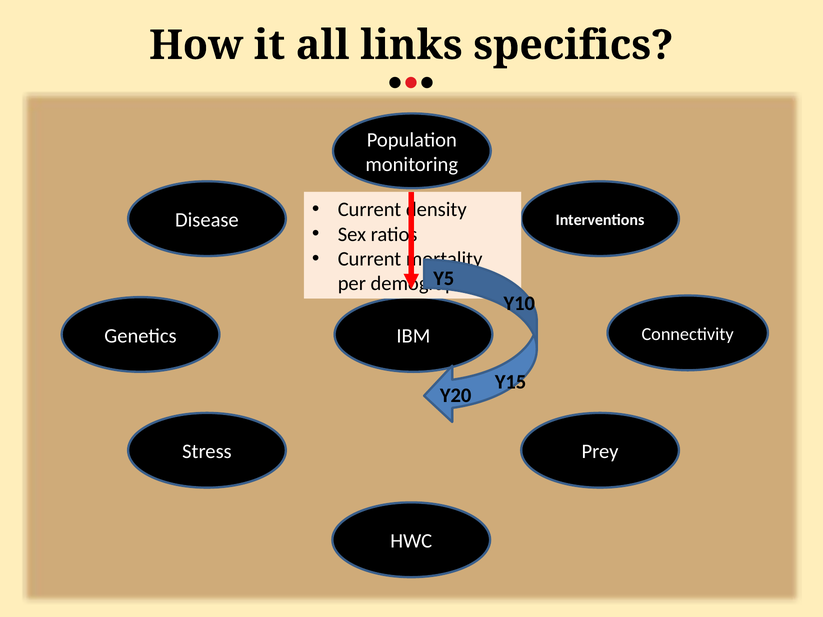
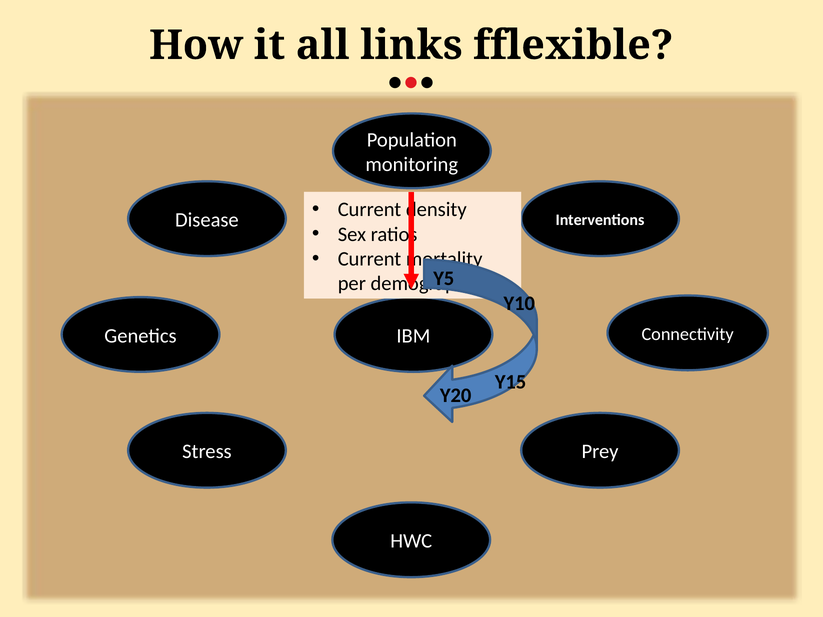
specifics: specifics -> fflexible (573, 45)
